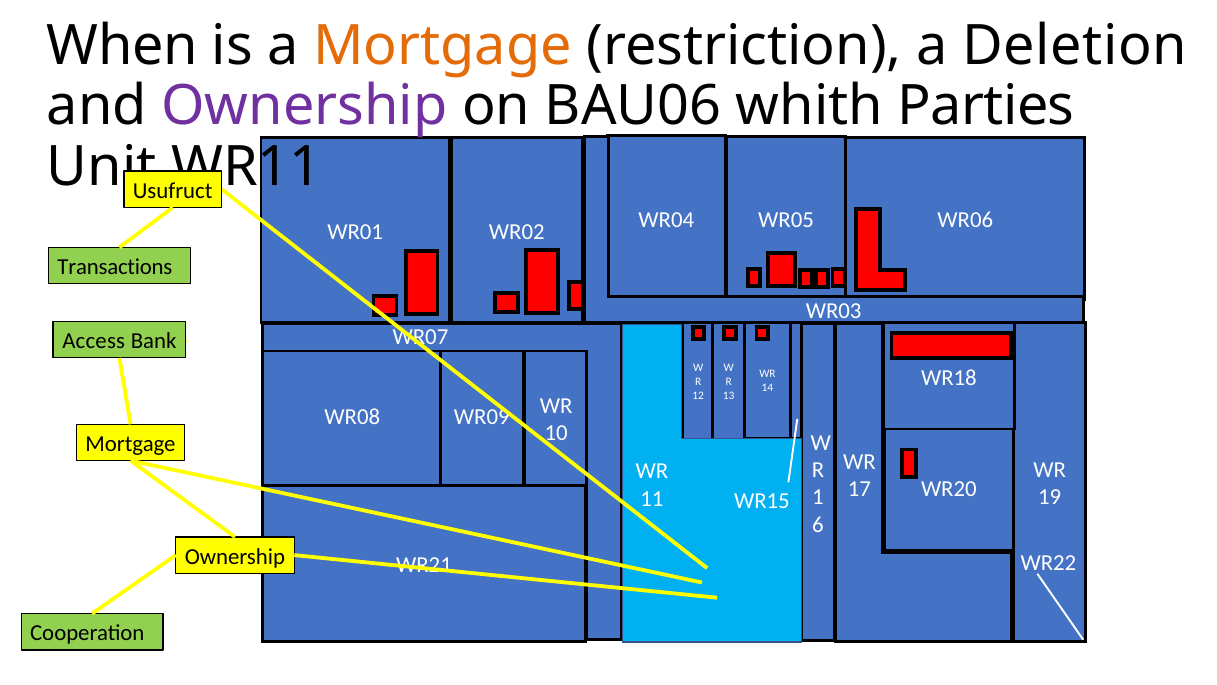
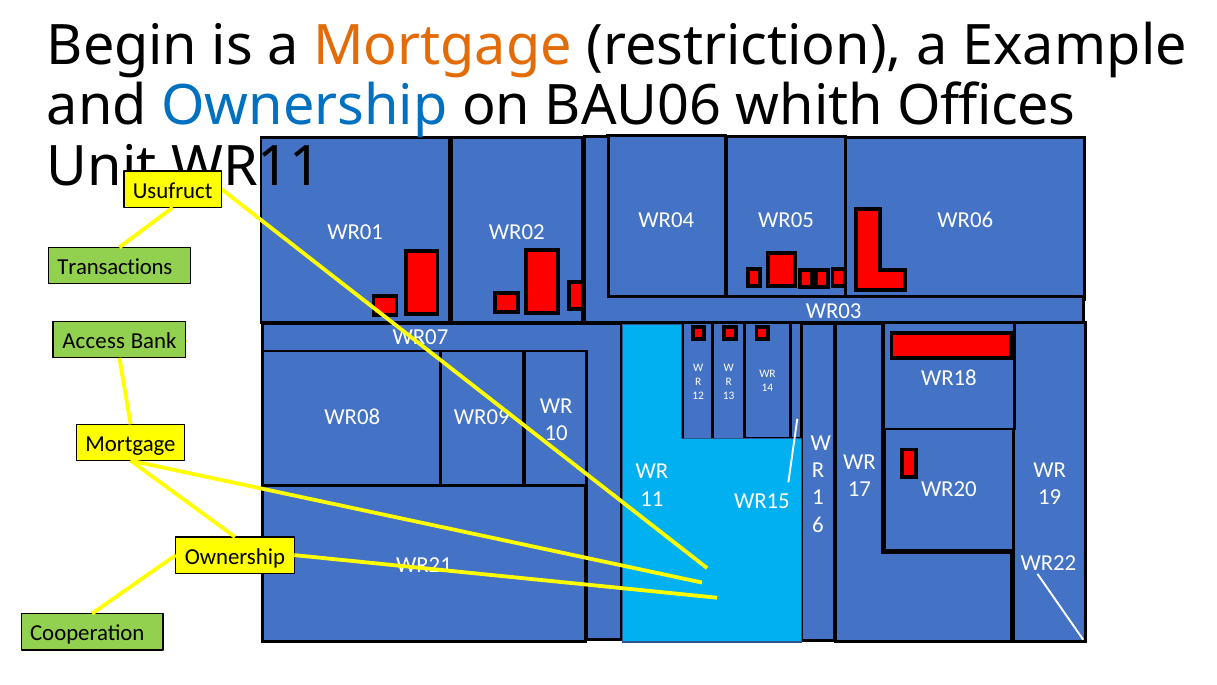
When: When -> Begin (122, 46)
Deletion: Deletion -> Example (1075, 46)
Ownership colour: purple -> blue (305, 106)
Parties: Parties -> Offices (986, 106)
